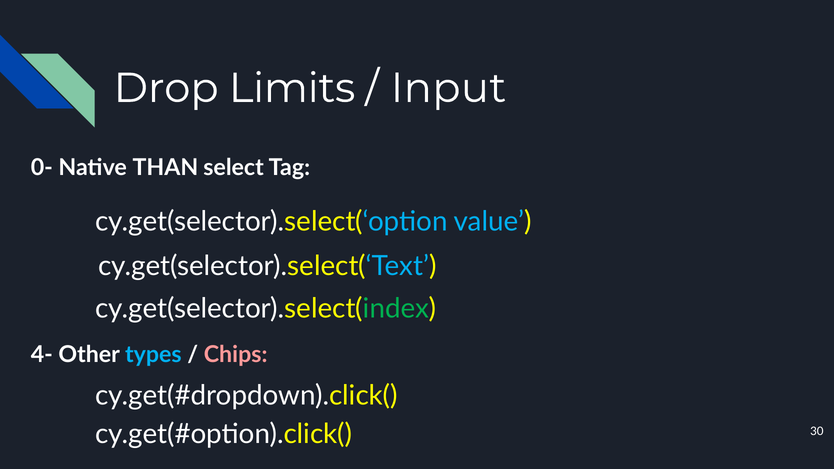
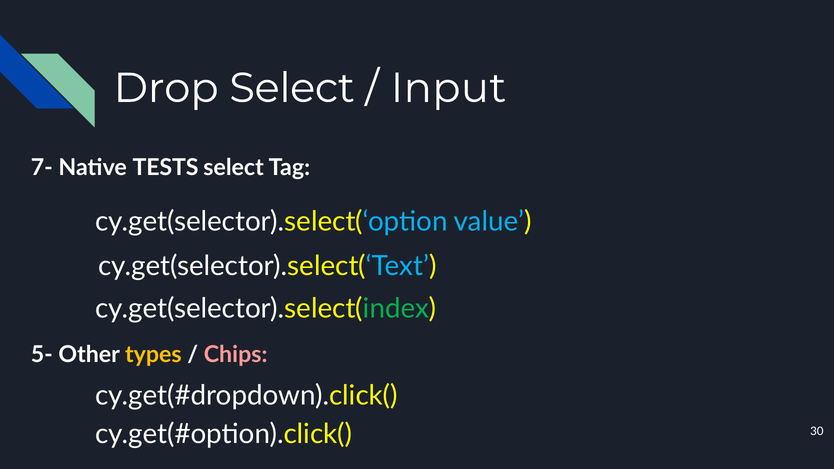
Drop Limits: Limits -> Select (292, 88)
0-: 0- -> 7- (42, 167)
THAN: THAN -> TESTS (165, 167)
4-: 4- -> 5- (42, 355)
types colour: light blue -> yellow (153, 355)
